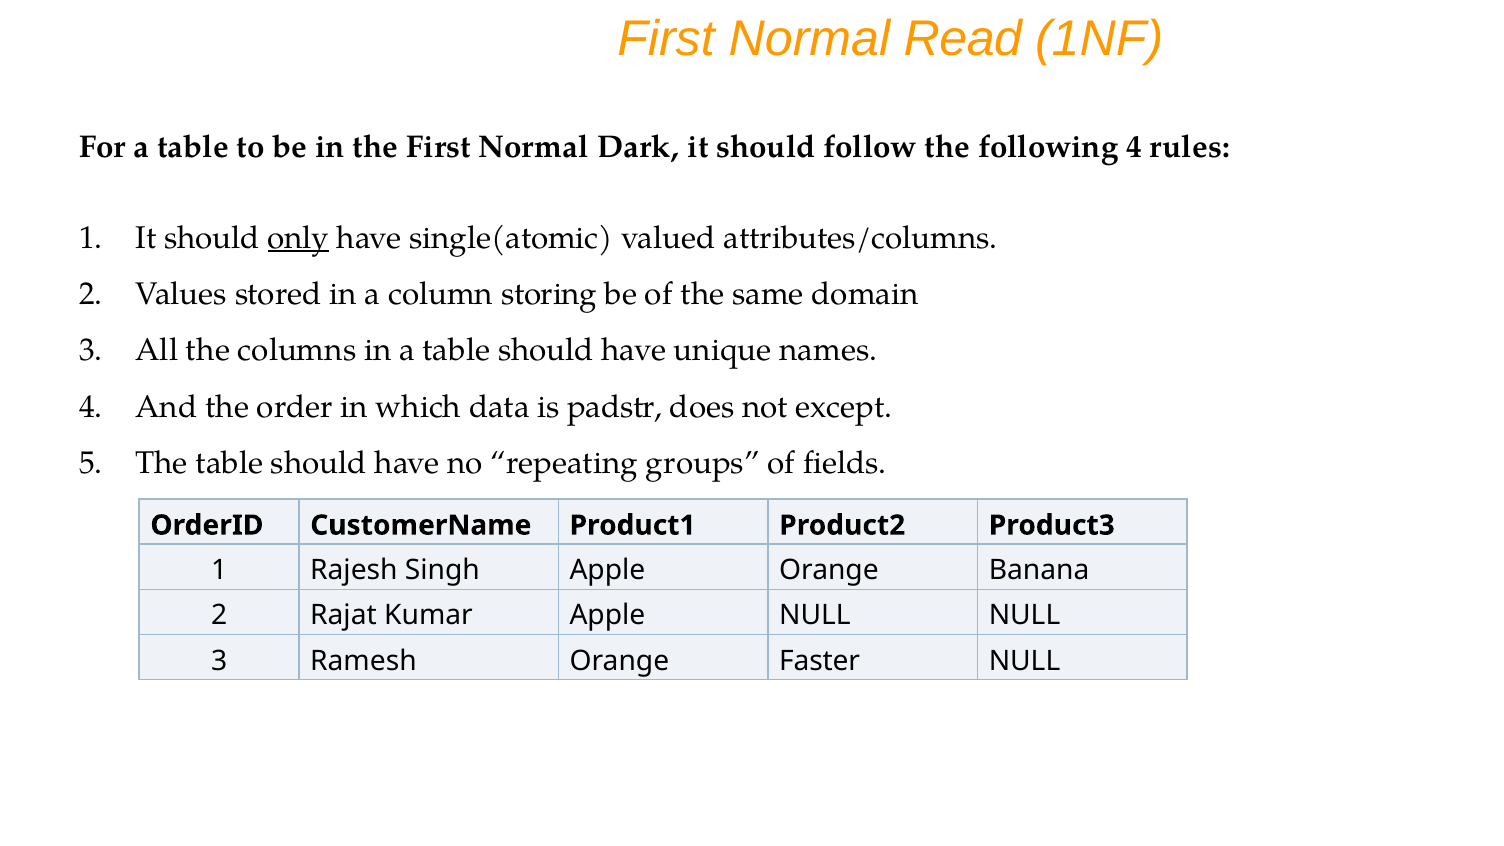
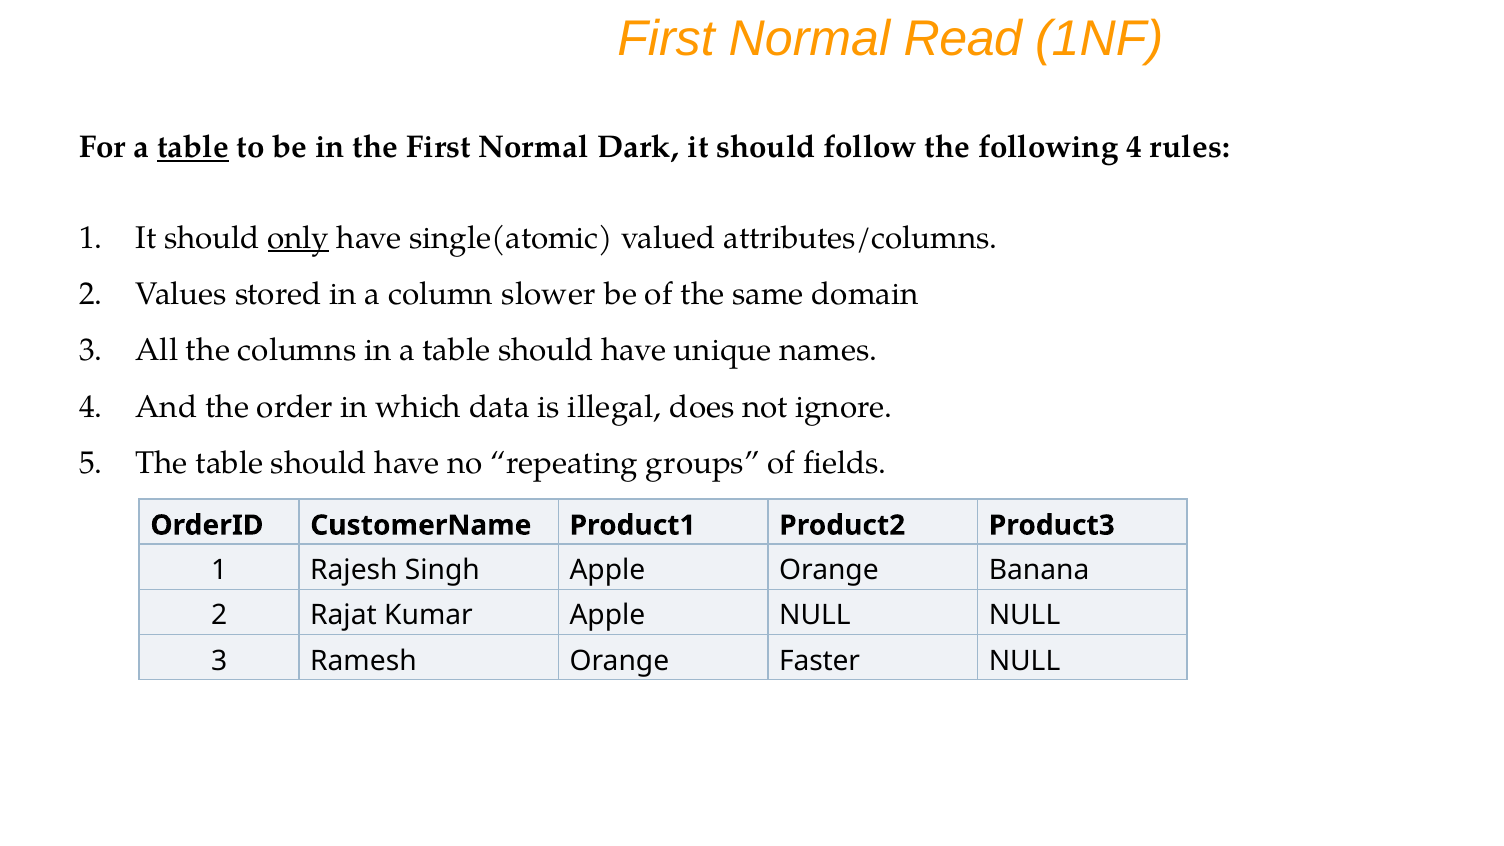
table underline: none -> present (193, 148)
storing: storing -> slower (549, 294)
padstr: padstr -> illegal (615, 407)
except: except -> ignore (844, 407)
